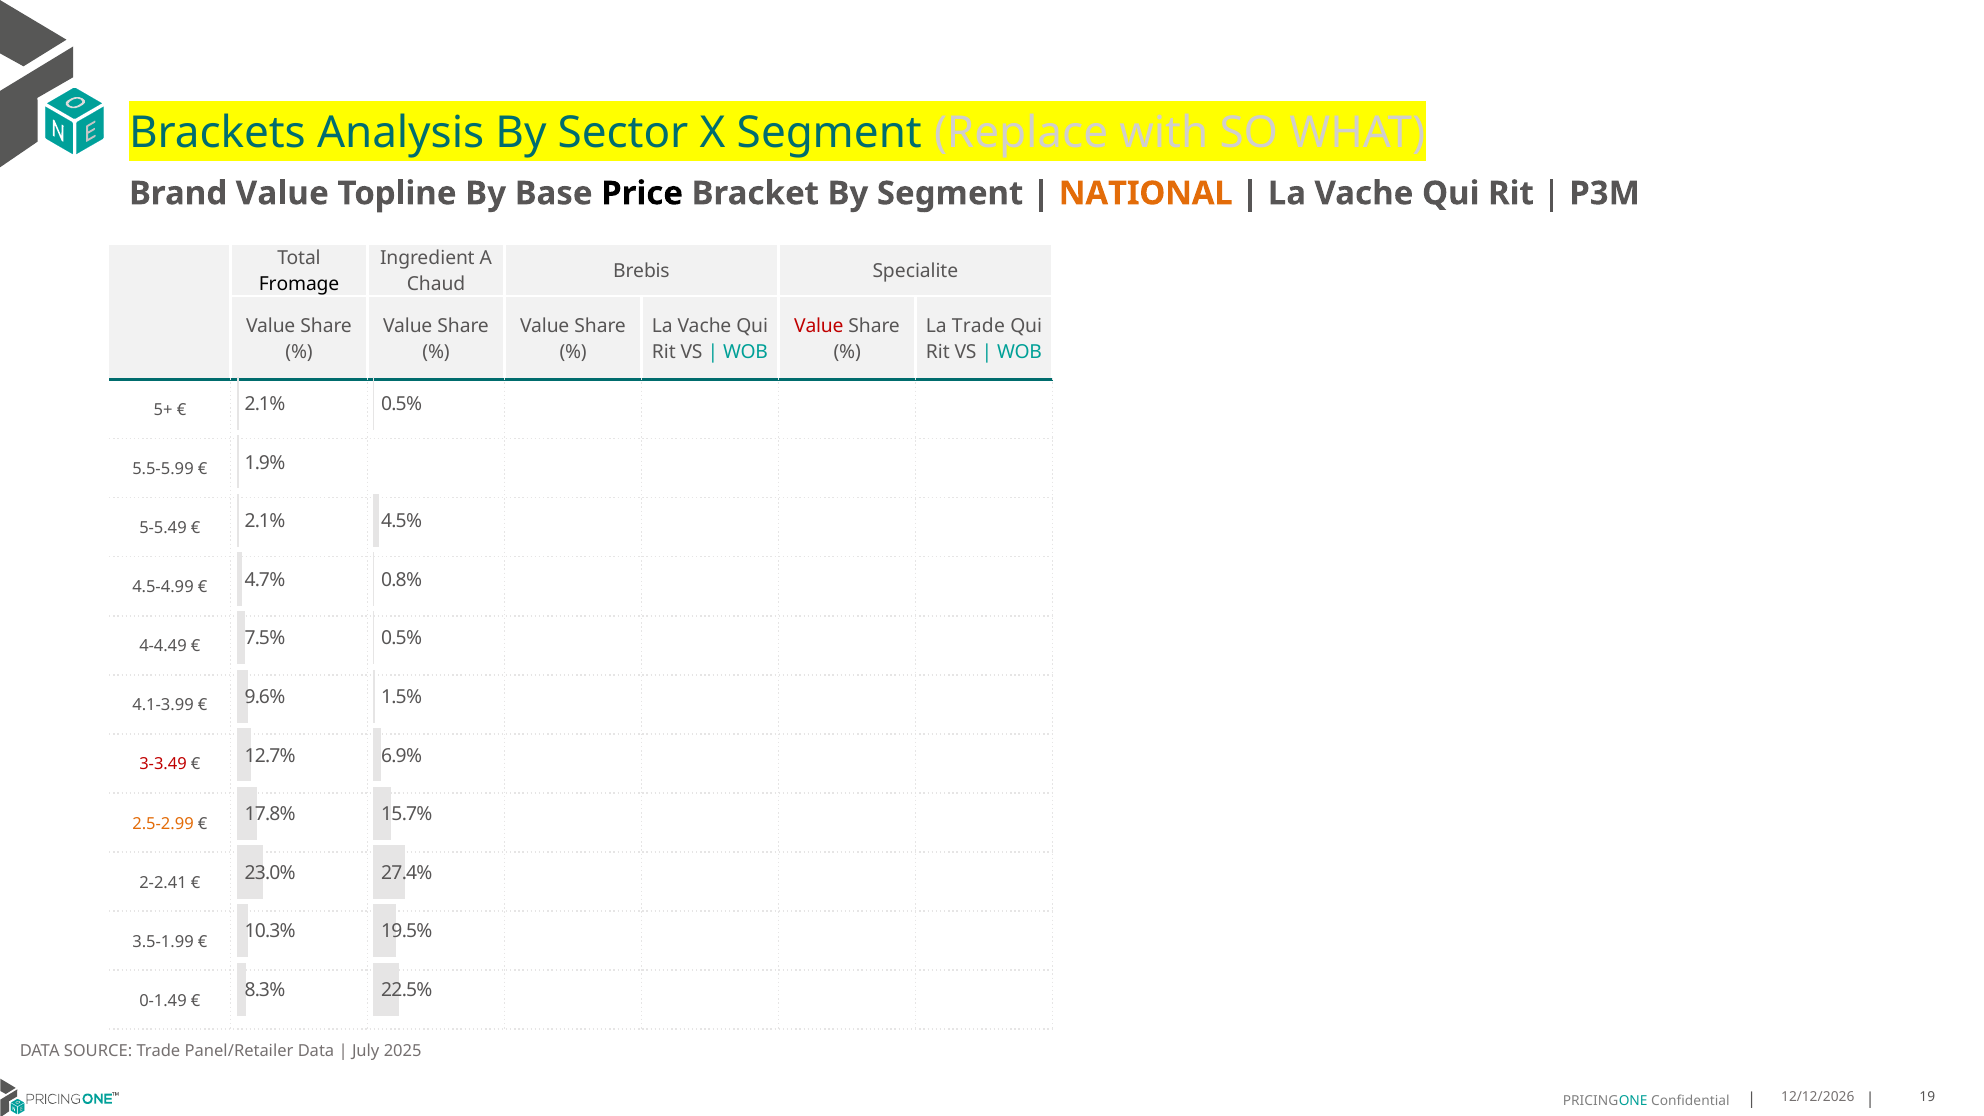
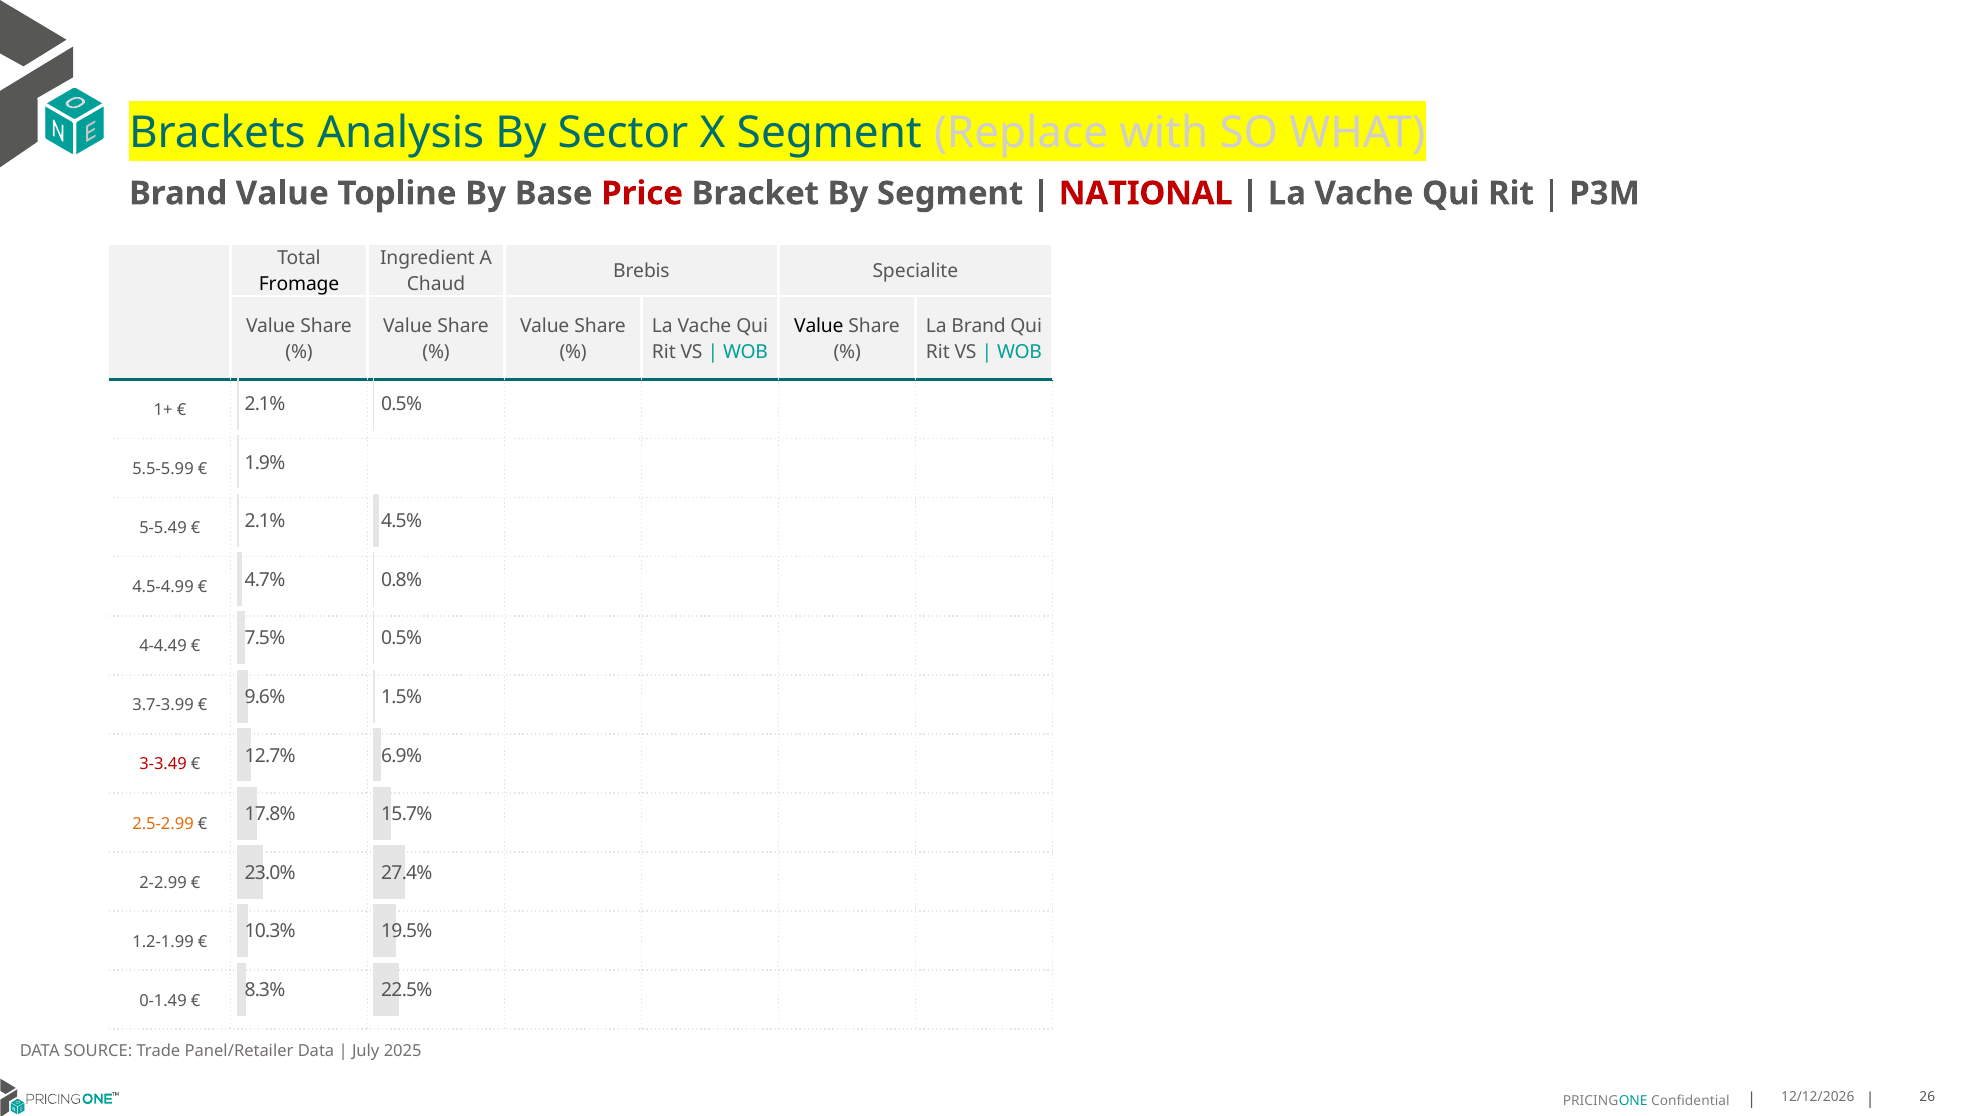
Price colour: black -> red (642, 193)
NATIONAL colour: orange -> red (1146, 193)
Value colour: red -> black (819, 326)
La Trade: Trade -> Brand (979, 326)
5+: 5+ -> 1+ (163, 410)
4.1-3.99: 4.1-3.99 -> 3.7-3.99 (163, 705)
2-2.41: 2-2.41 -> 2-2.99 (163, 883)
3.5-1.99: 3.5-1.99 -> 1.2-1.99 (163, 942)
19: 19 -> 26 (1927, 1097)
